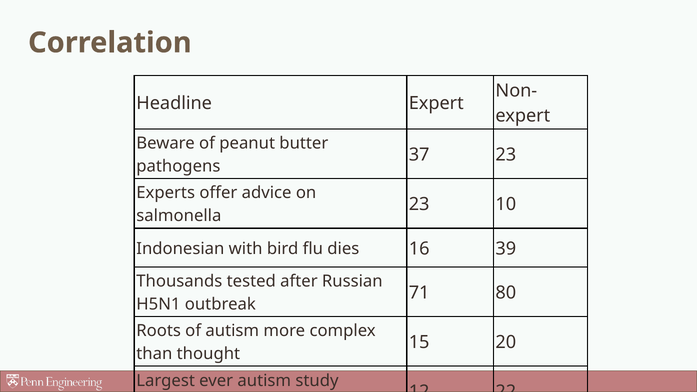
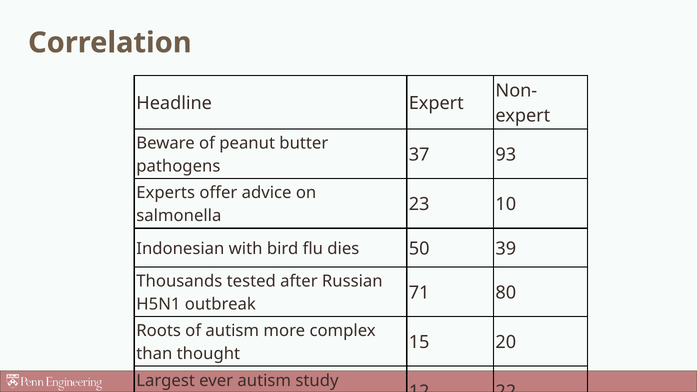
37 23: 23 -> 93 (506, 155)
16: 16 -> 50 (419, 249)
